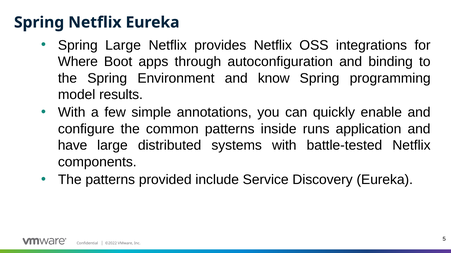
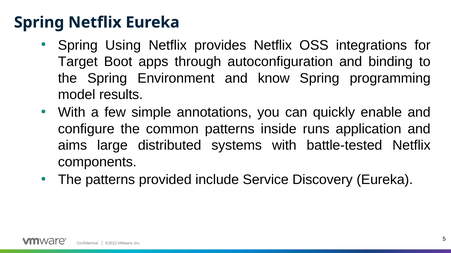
Spring Large: Large -> Using (123, 45)
Where: Where -> Target (78, 62)
have: have -> aims (72, 146)
